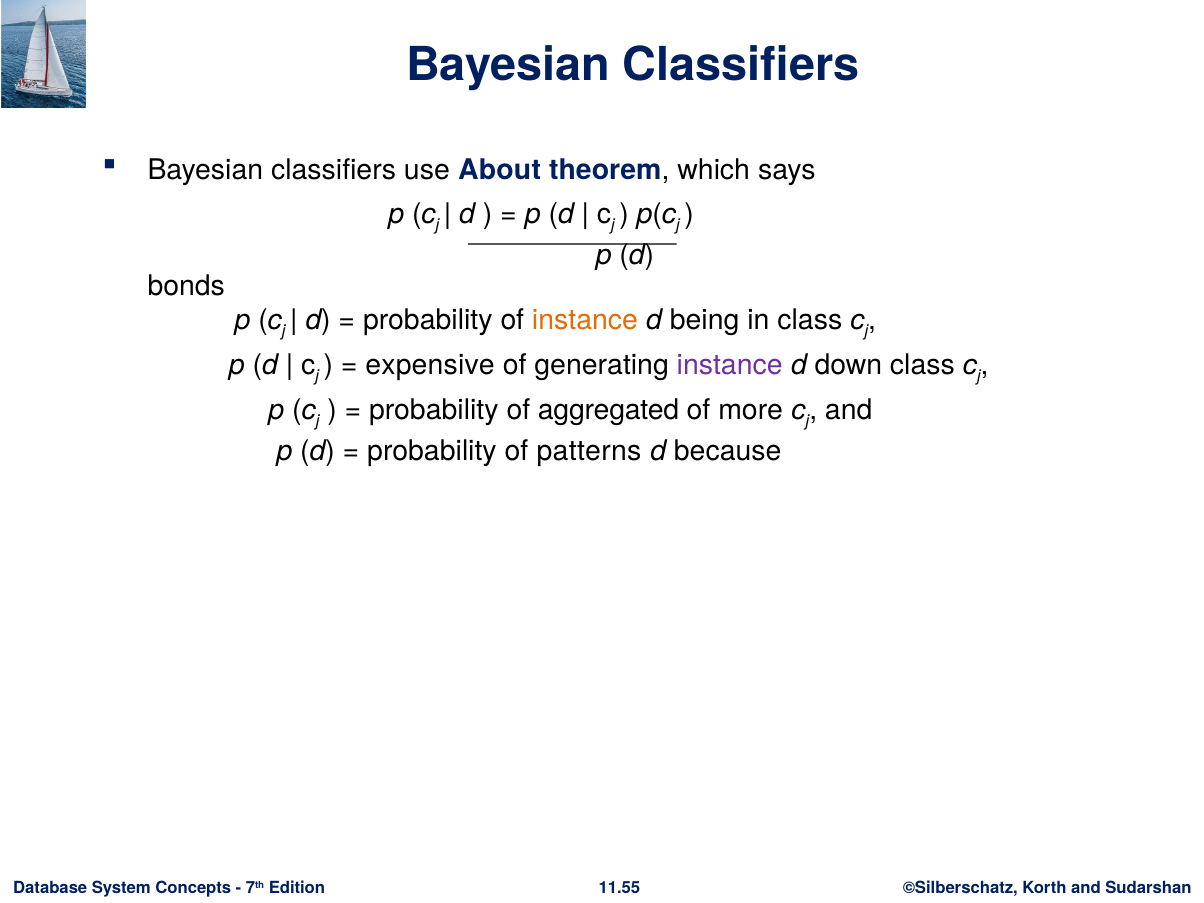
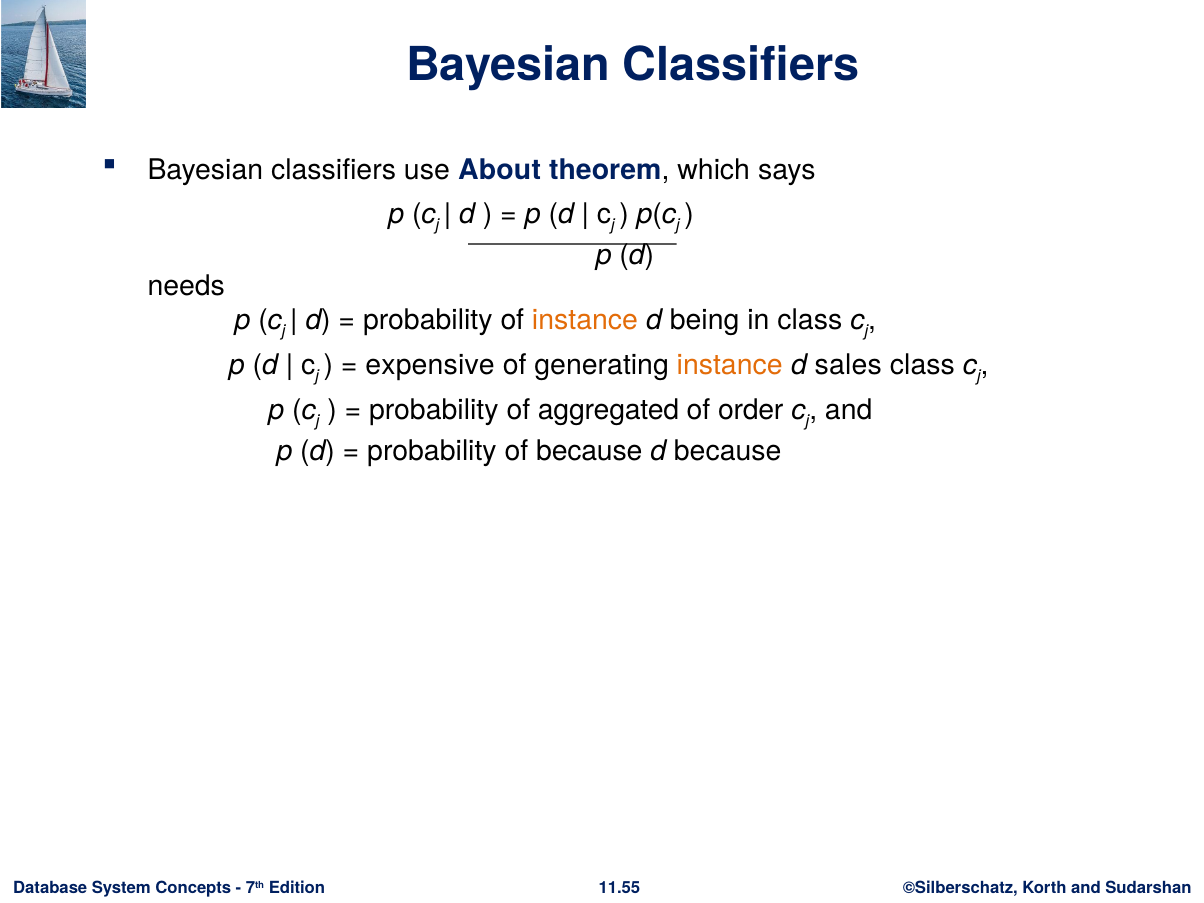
bonds: bonds -> needs (186, 286)
instance colour: purple -> orange (730, 365)
down: down -> sales (848, 365)
more: more -> order (751, 410)
of patterns: patterns -> because (589, 452)
